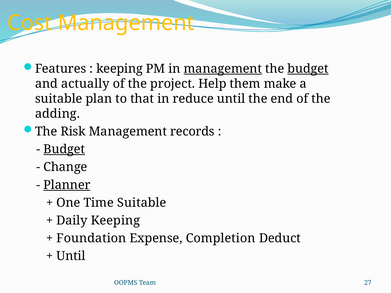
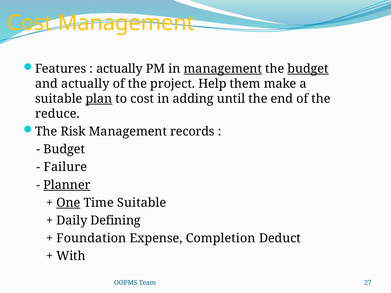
keeping: keeping -> actually (119, 69)
plan underline: none -> present (99, 99)
to that: that -> cost (142, 99)
reduce: reduce -> adding (193, 99)
adding: adding -> reduce (57, 114)
Budget underline: present -> none (64, 149)
Change: Change -> Failure (65, 167)
One underline: none -> present (68, 203)
Daily Keeping: Keeping -> Defining (116, 221)
Until: Until -> With (71, 256)
